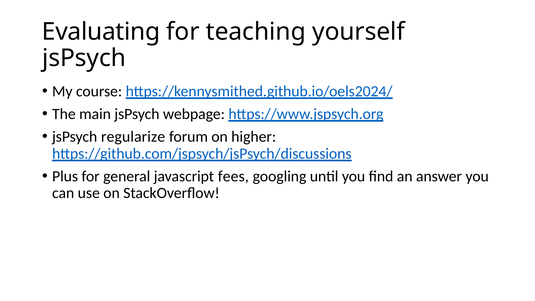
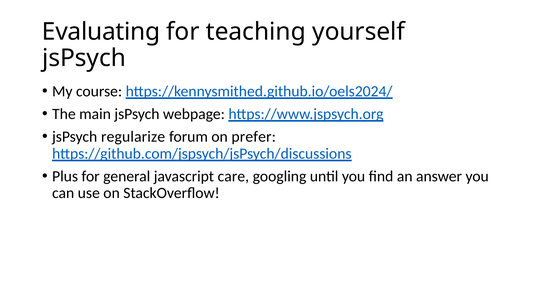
higher: higher -> prefer (254, 137)
fees: fees -> care (233, 176)
